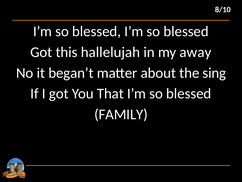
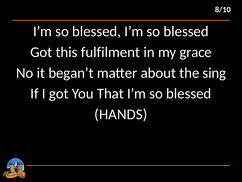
hallelujah: hallelujah -> fulfilment (110, 52)
away: away -> grace (196, 52)
FAMILY: FAMILY -> HANDS (121, 114)
